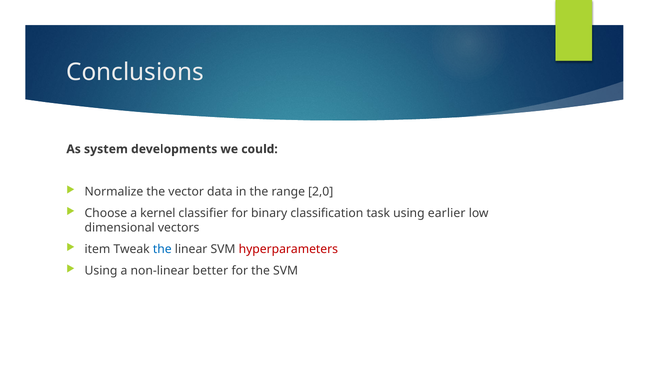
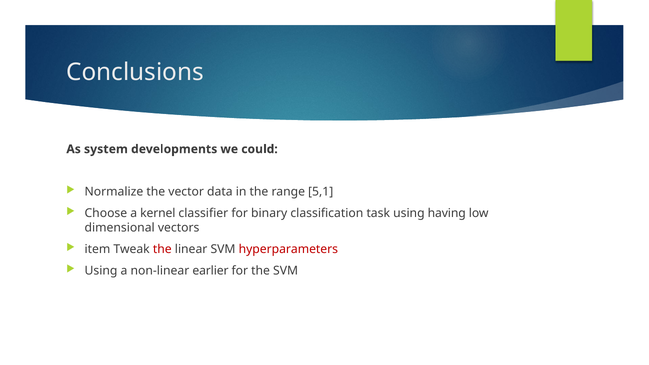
2,0: 2,0 -> 5,1 (321, 192)
earlier: earlier -> having (447, 213)
the colour: blue -> red (162, 249)
better: better -> earlier (210, 271)
